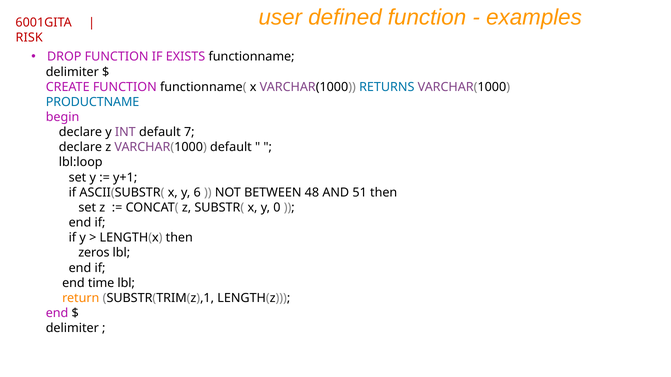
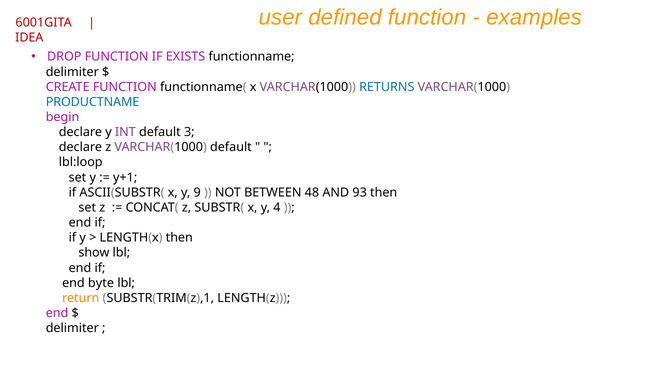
RISK: RISK -> IDEA (29, 38)
7: 7 -> 3 (189, 132)
6: 6 -> 9 (197, 193)
51: 51 -> 93 (360, 193)
0: 0 -> 4 (277, 208)
zeros: zeros -> show (94, 253)
time: time -> byte (101, 283)
